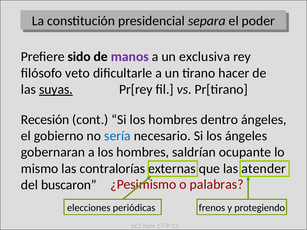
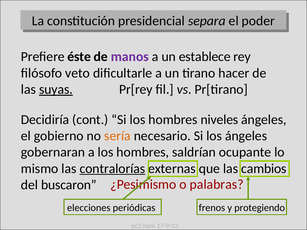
sido: sido -> éste (79, 57)
exclusiva: exclusiva -> establece (205, 57)
Recesión: Recesión -> Decidiría (45, 120)
dentro: dentro -> niveles (219, 120)
sería colour: blue -> orange (117, 136)
contralorías underline: none -> present (112, 169)
atender: atender -> cambios (264, 169)
